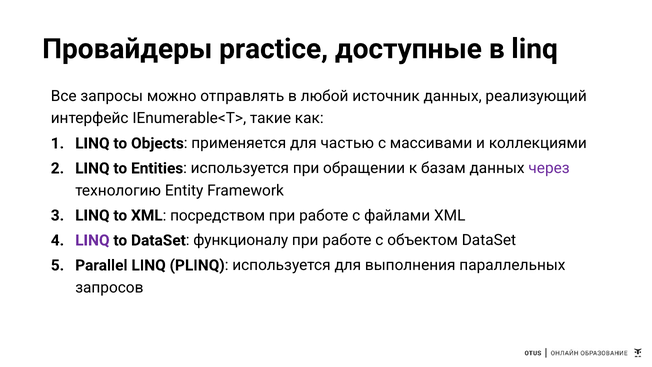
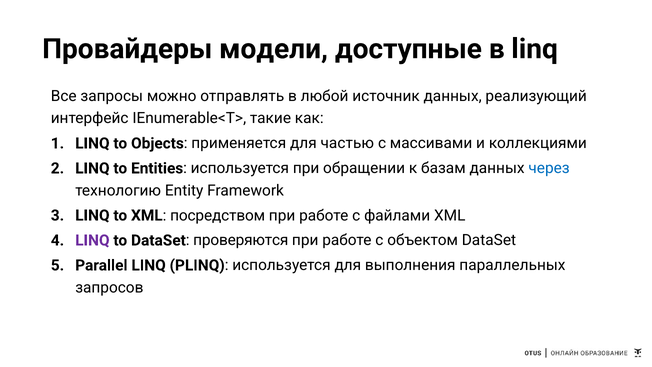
practice: practice -> модели (274, 49)
через colour: purple -> blue (549, 168)
функционалу: функционалу -> проверяются (241, 240)
